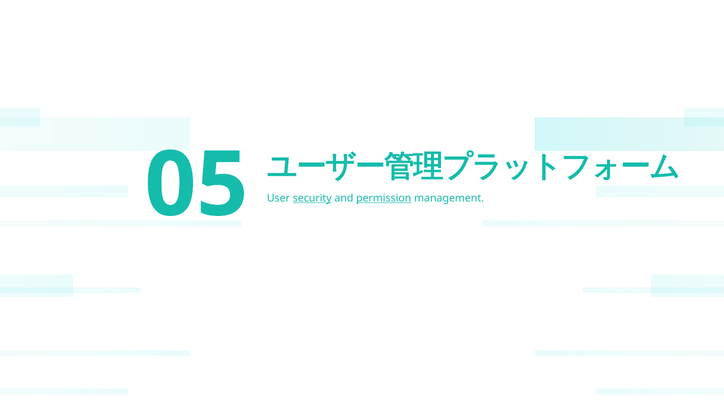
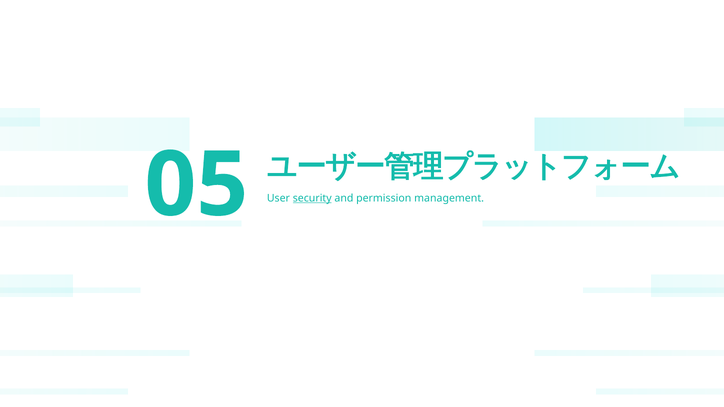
permission underline: present -> none (384, 198)
